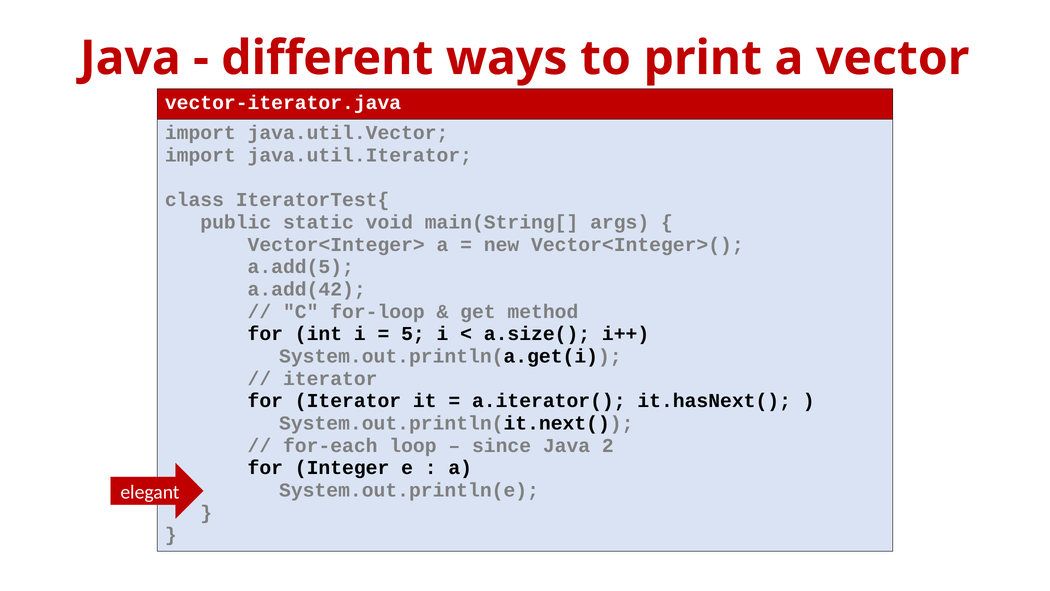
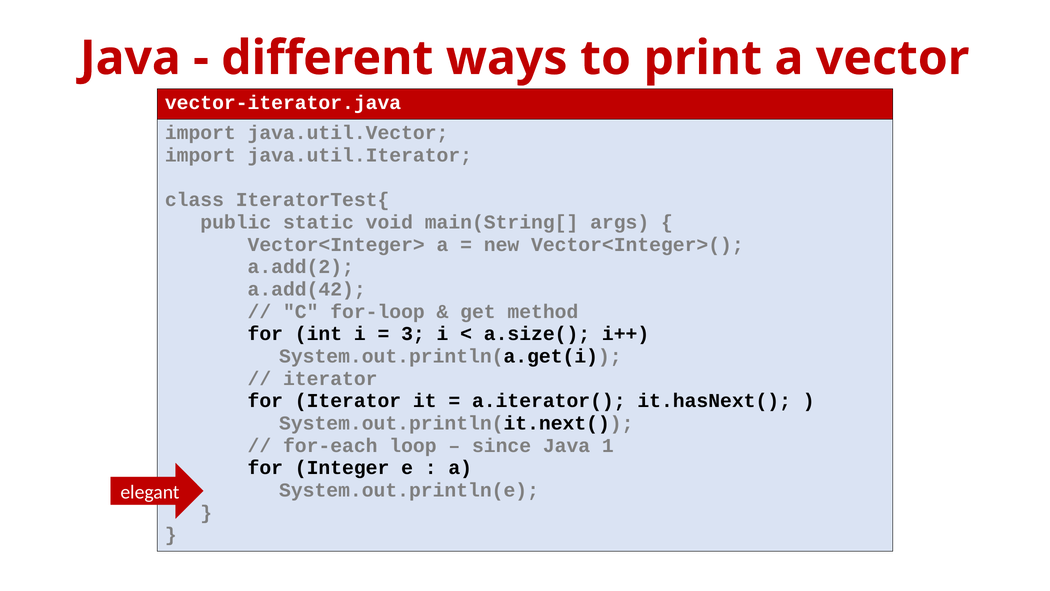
a.add(5: a.add(5 -> a.add(2 (301, 267)
5: 5 -> 3 (413, 334)
2: 2 -> 1 (608, 445)
